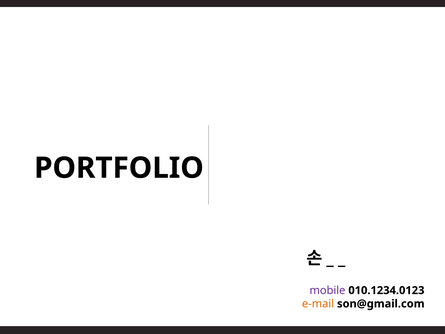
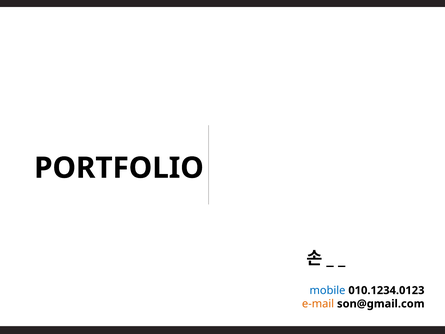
mobile colour: purple -> blue (327, 290)
